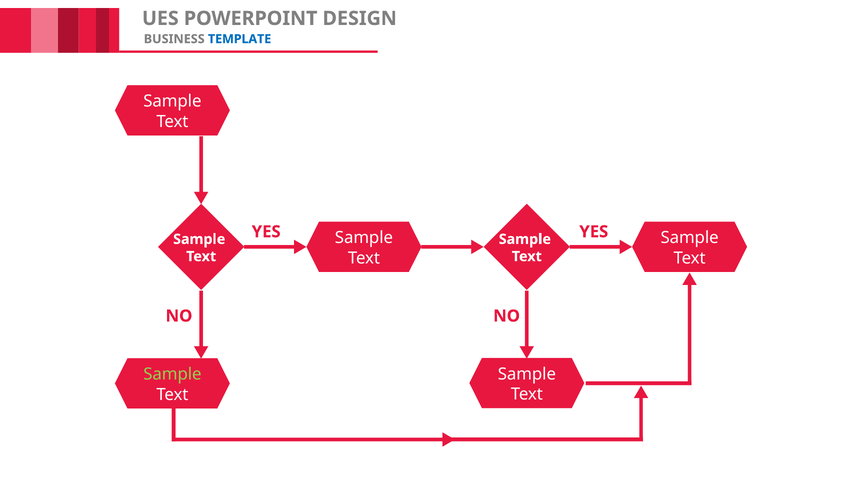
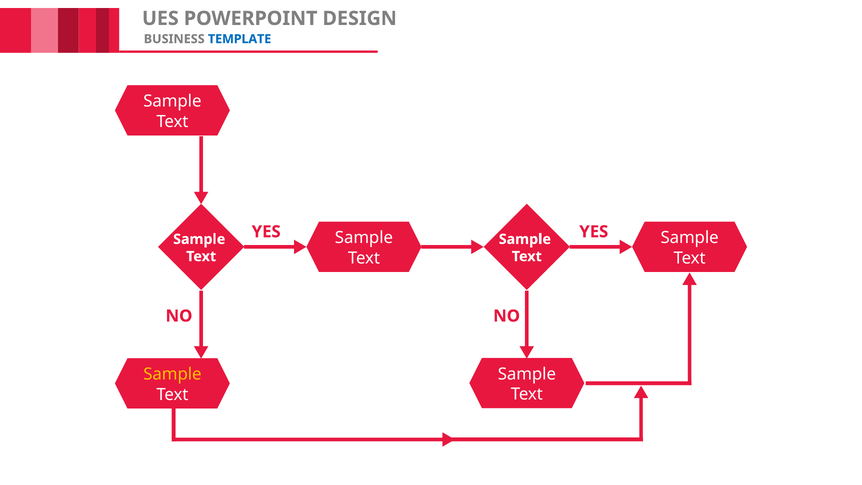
Sample colour: light green -> yellow (172, 374)
